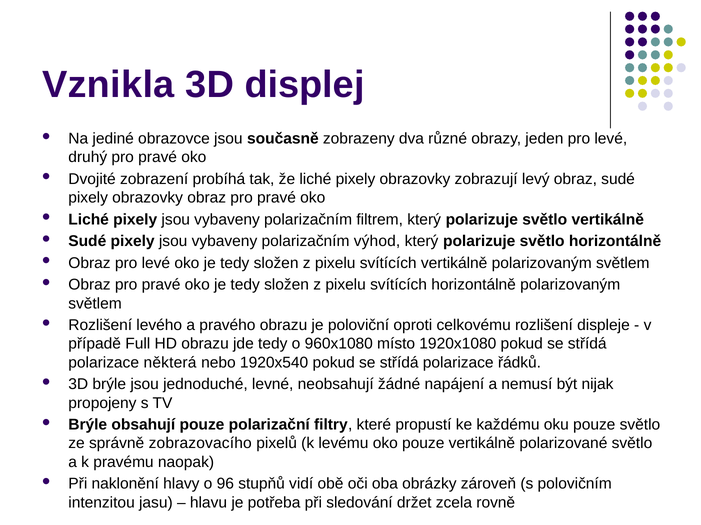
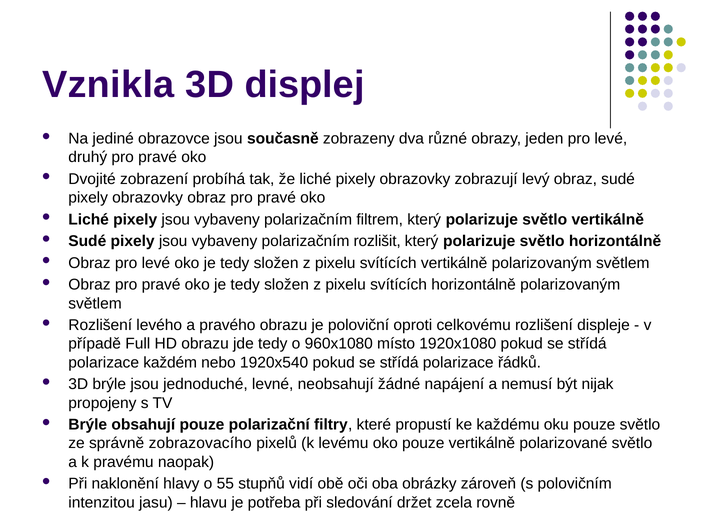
výhod: výhod -> rozlišit (377, 242)
některá: některá -> každém (170, 363)
96: 96 -> 55 (225, 484)
